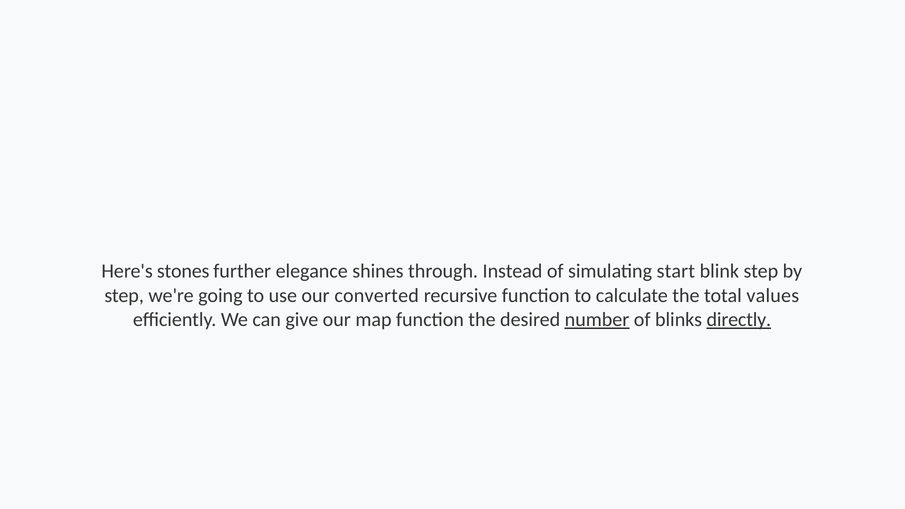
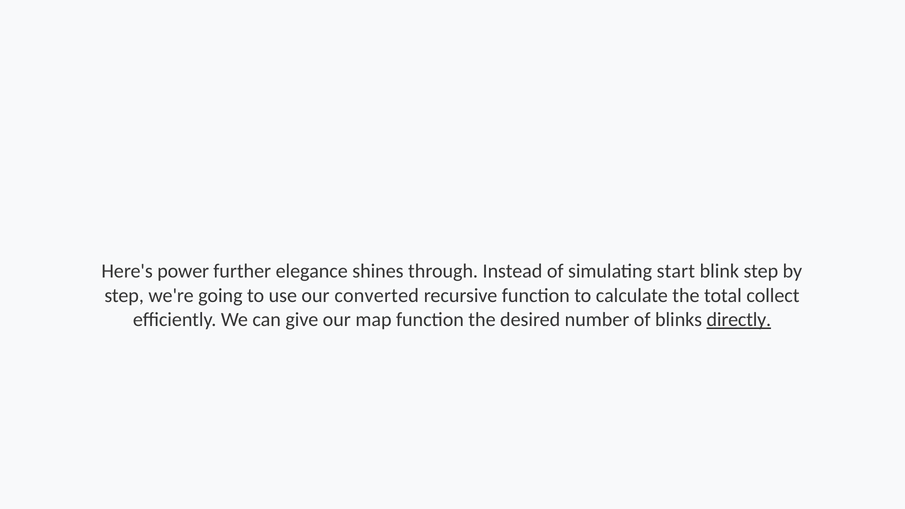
stones: stones -> power (183, 271)
values: values -> collect (773, 295)
number underline: present -> none (597, 320)
